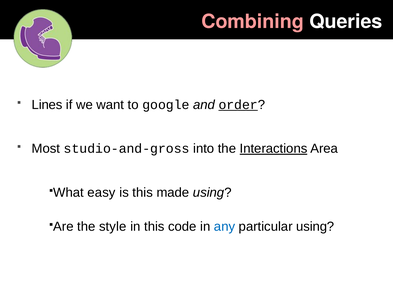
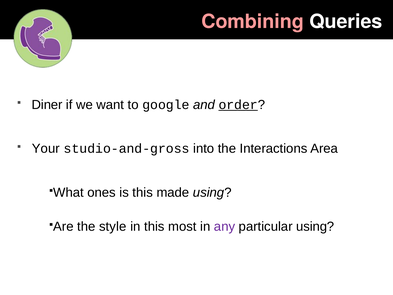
Lines: Lines -> Diner (47, 105)
Most: Most -> Your (46, 148)
Interactions underline: present -> none (274, 148)
easy: easy -> ones (102, 192)
code: code -> most (182, 226)
any colour: blue -> purple (225, 226)
